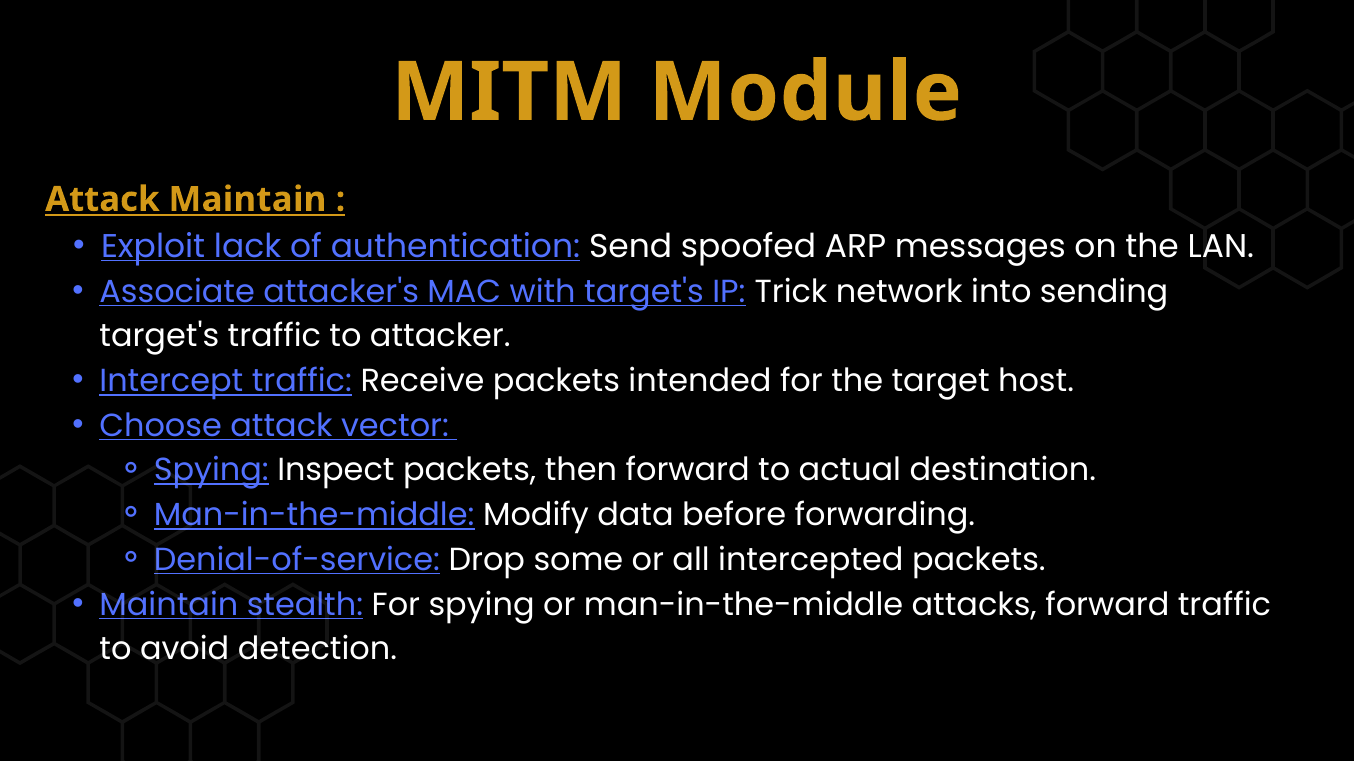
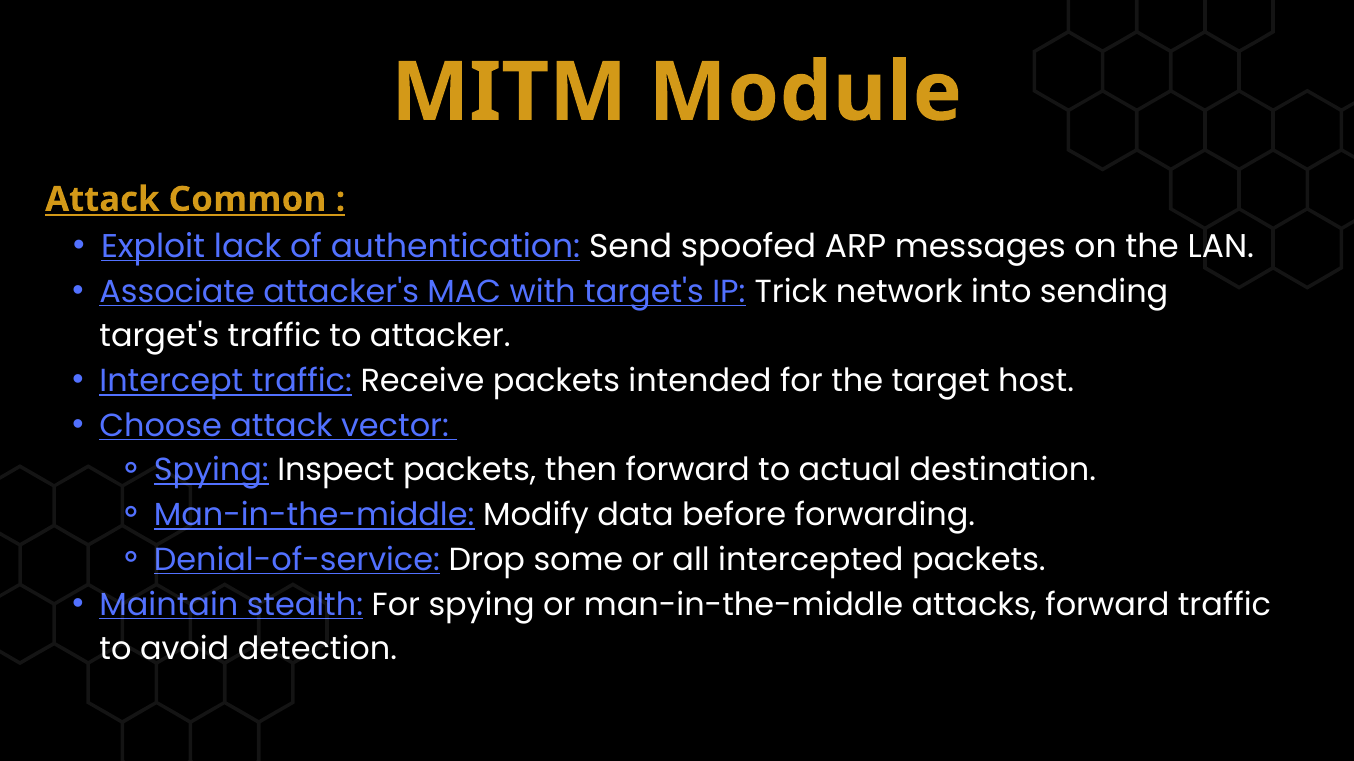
Attack Maintain: Maintain -> Common (247, 200)
